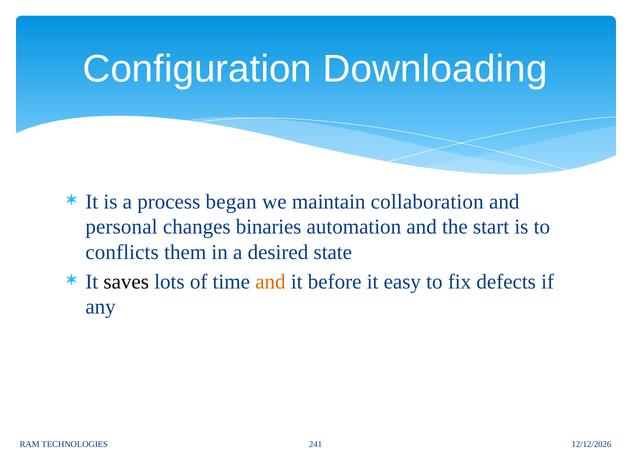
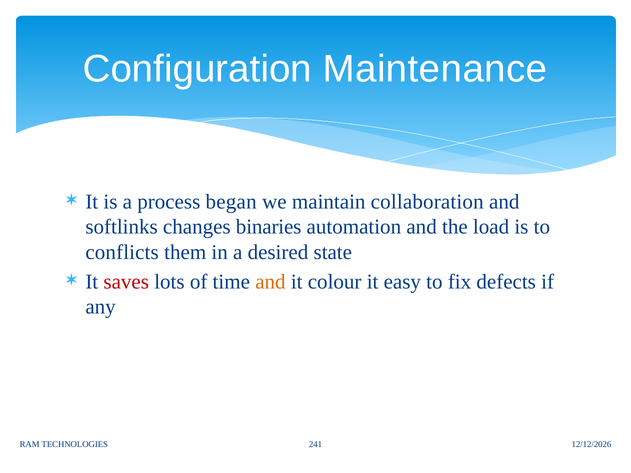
Downloading: Downloading -> Maintenance (435, 69)
personal: personal -> softlinks (122, 227)
start: start -> load (491, 227)
saves colour: black -> red (126, 282)
before: before -> colour (335, 282)
